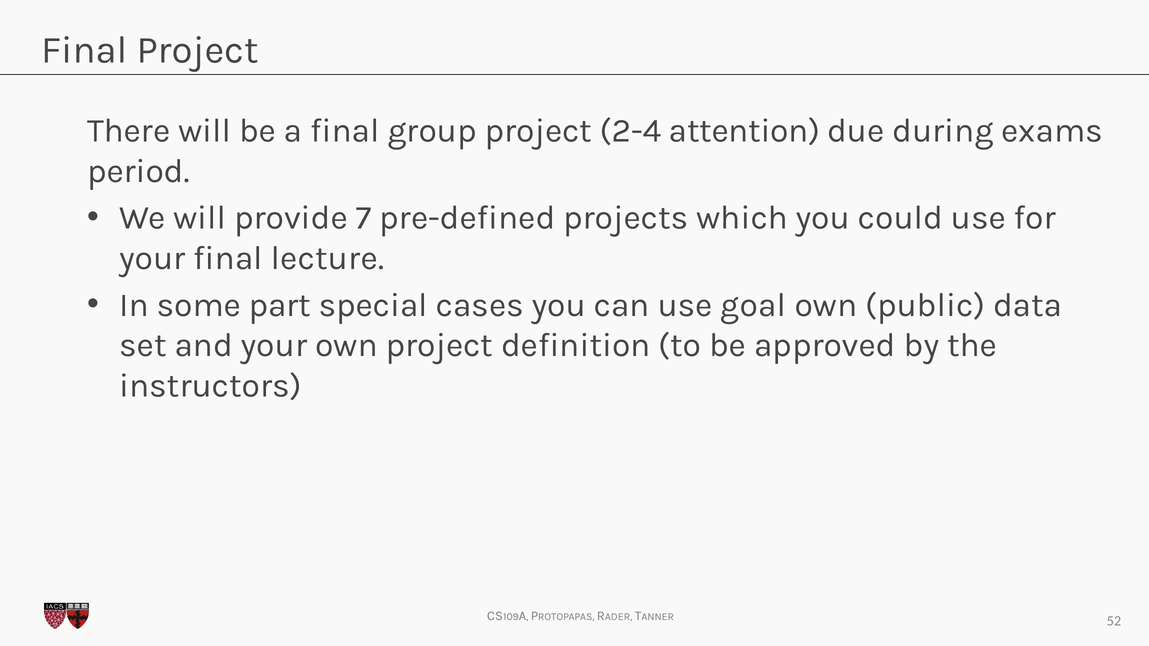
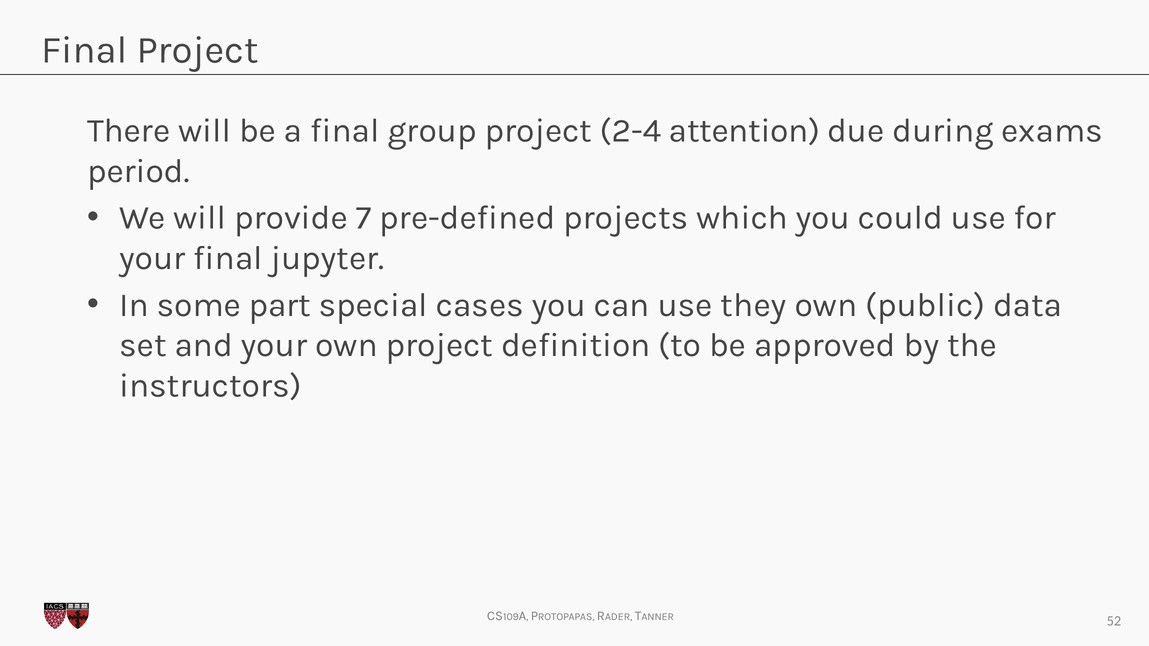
lecture: lecture -> jupyter (327, 258)
goal: goal -> they (753, 305)
